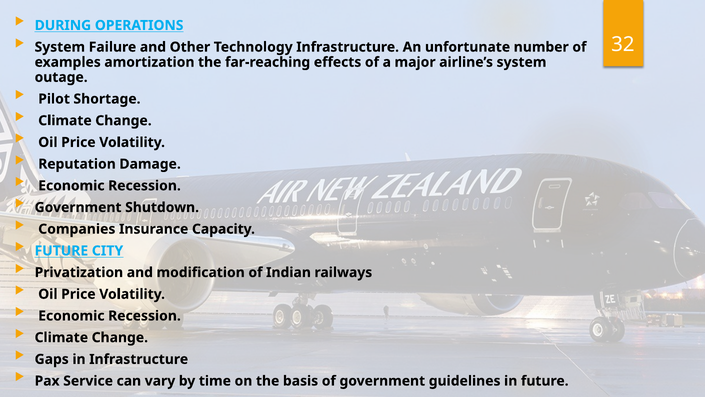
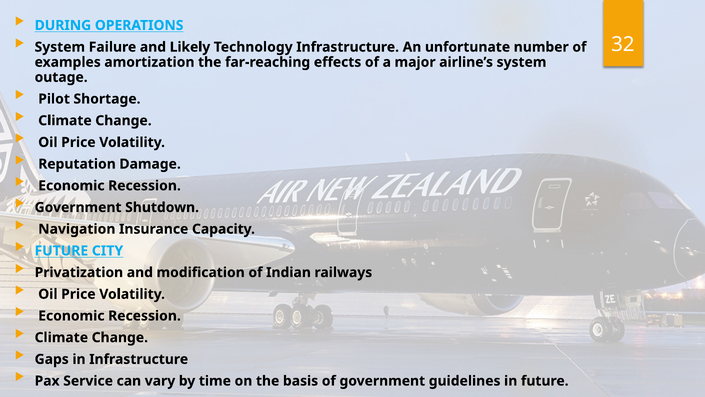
Other: Other -> Likely (190, 47)
Companies: Companies -> Navigation (77, 229)
